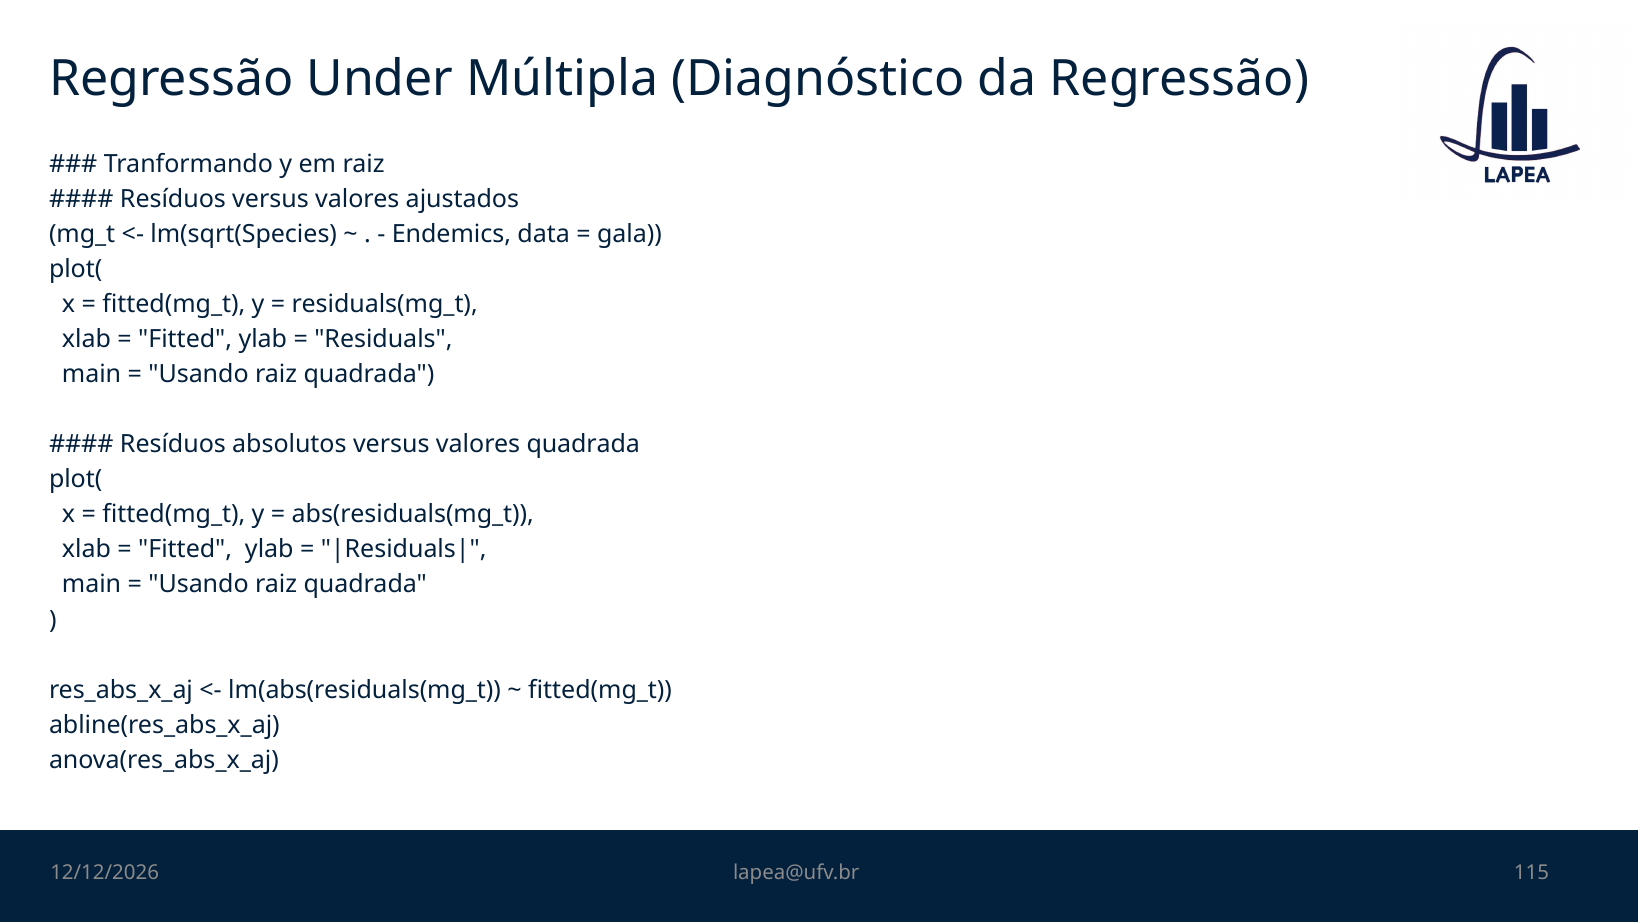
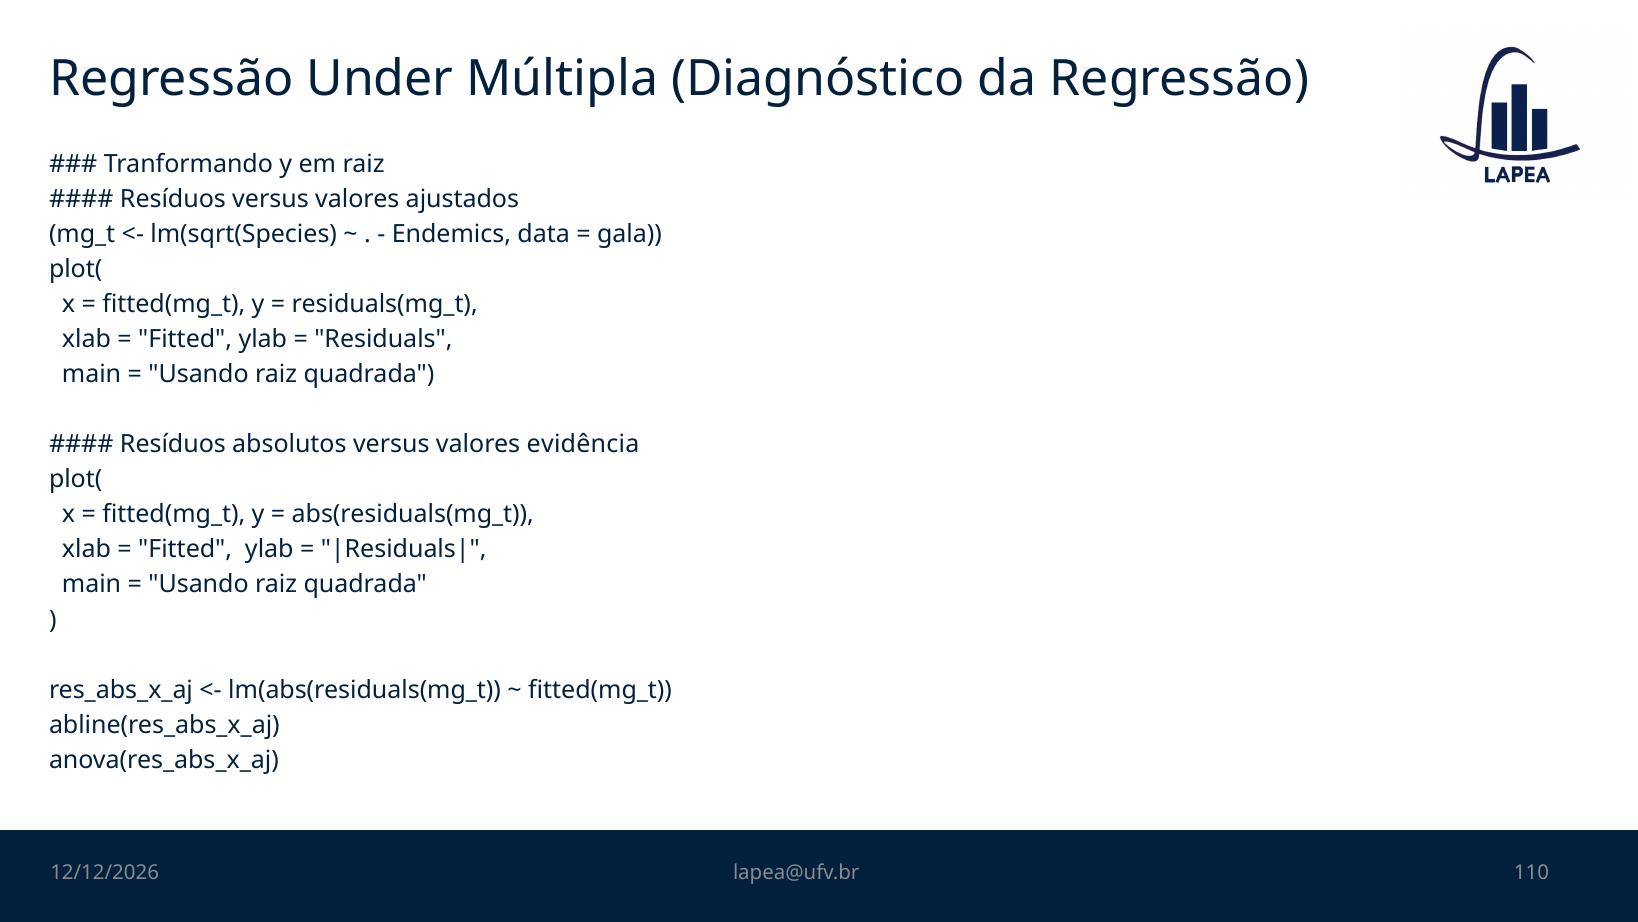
valores quadrada: quadrada -> evidência (583, 444)
115: 115 -> 110 (1532, 873)
